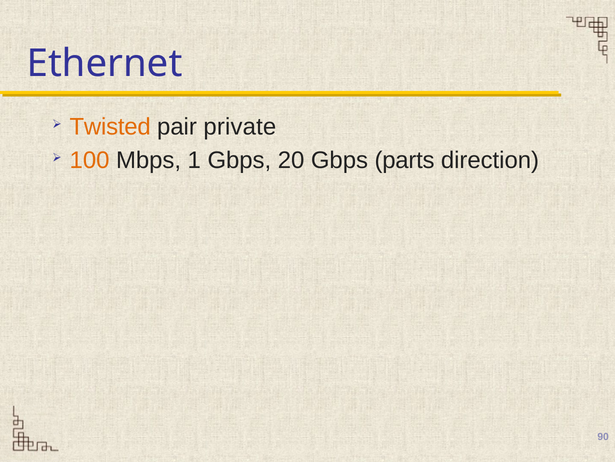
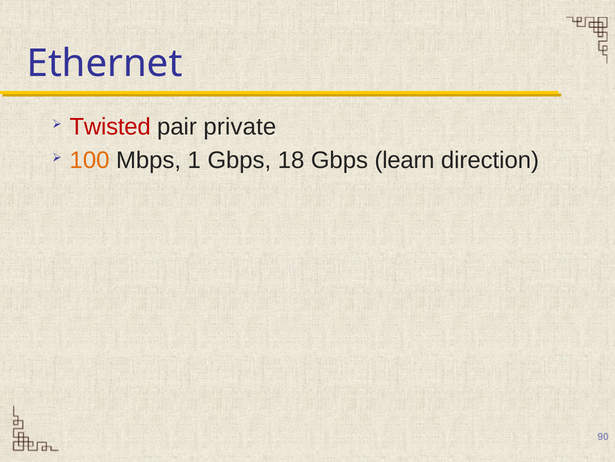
Twisted colour: orange -> red (110, 127)
20: 20 -> 18 (291, 160)
parts: parts -> learn (405, 160)
